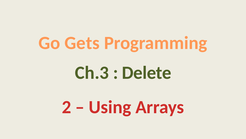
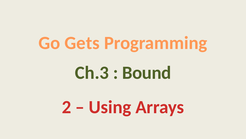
Delete: Delete -> Bound (147, 73)
